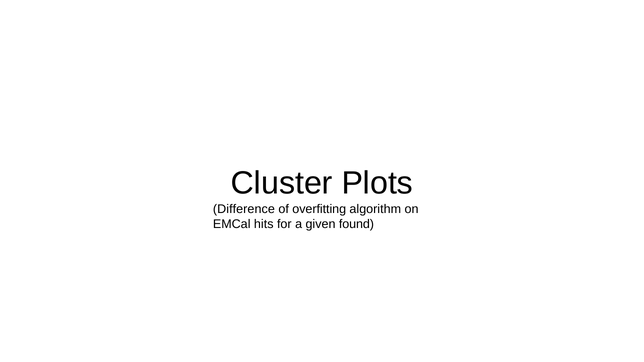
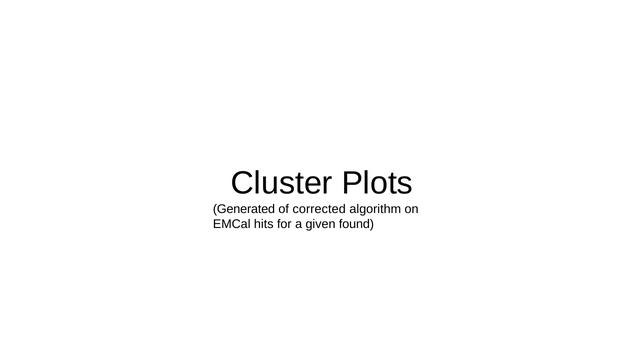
Difference: Difference -> Generated (244, 209)
overfitting: overfitting -> corrected (319, 209)
